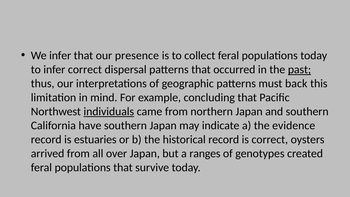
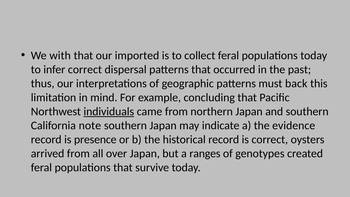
We infer: infer -> with (60, 56)
presence: presence -> imported (137, 56)
past underline: present -> none (299, 70)
have: have -> note (90, 126)
estuaries: estuaries -> presence (95, 140)
